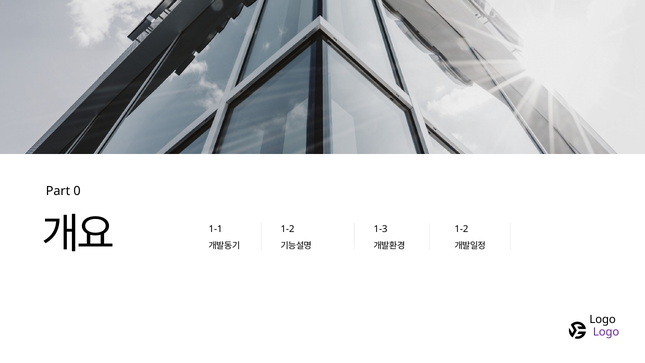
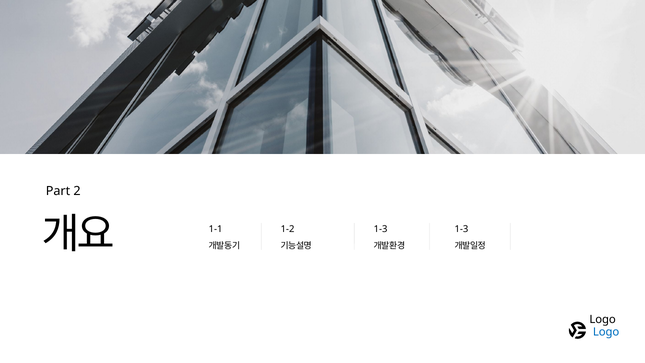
0: 0 -> 2 (77, 191)
1-2: 1-2 -> 1-3 (461, 229)
Logo colour: purple -> blue (606, 332)
